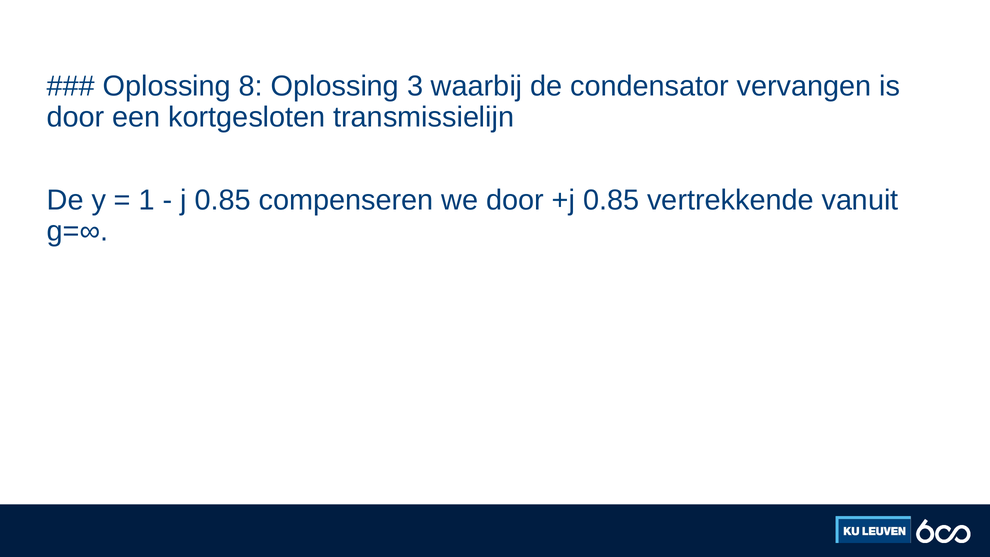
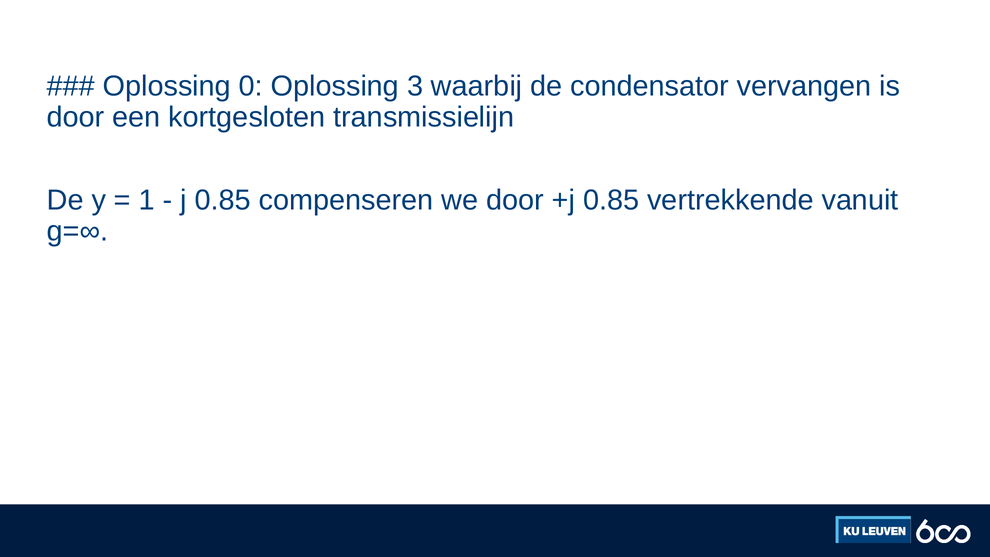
8: 8 -> 0 (251, 86)
